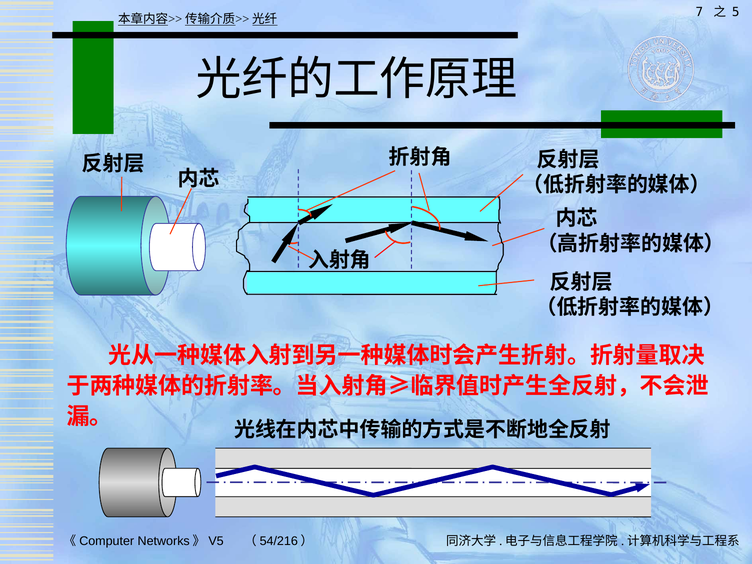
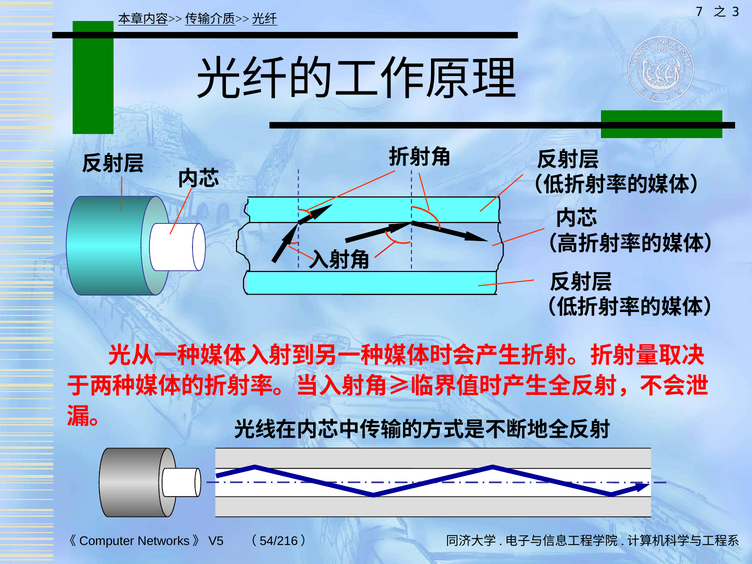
5: 5 -> 3 (736, 12)
